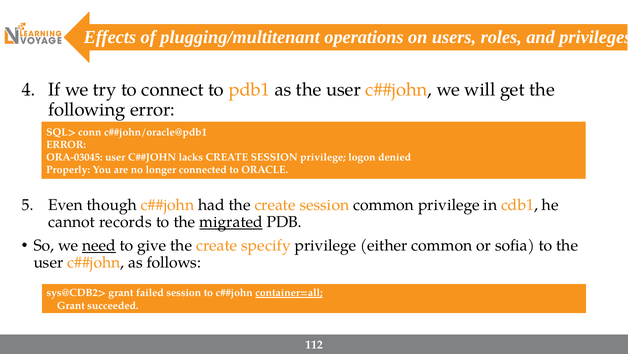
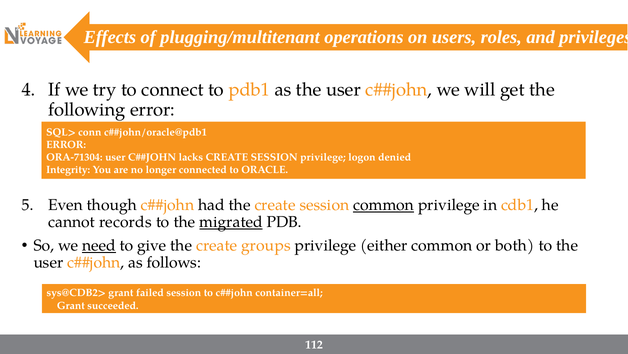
ORA-03045: ORA-03045 -> ORA-71304 (74, 157)
Properly: Properly -> Integrity (68, 170)
common underline: none -> present (384, 205)
specify: specify -> groups (266, 245)
sofia: sofia -> both (515, 245)
container=all underline: present -> none (289, 292)
